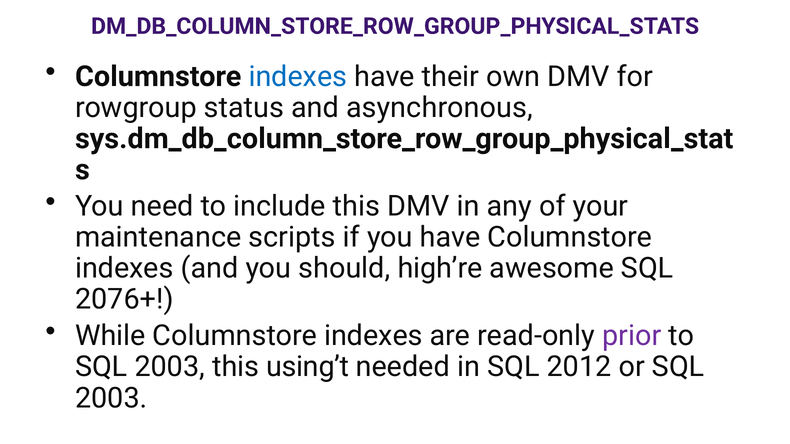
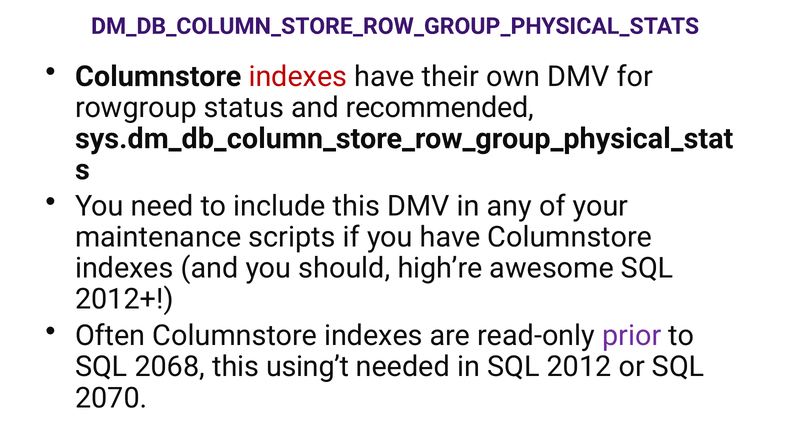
indexes colour: blue -> red (298, 77)
asynchronous: asynchronous -> recommended (440, 108)
2076+: 2076+ -> 2012+ (124, 300)
While: While -> Often (110, 336)
2003: 2003 -> 2068 (170, 367)
2003: 2003 -> 2070 (111, 398)
